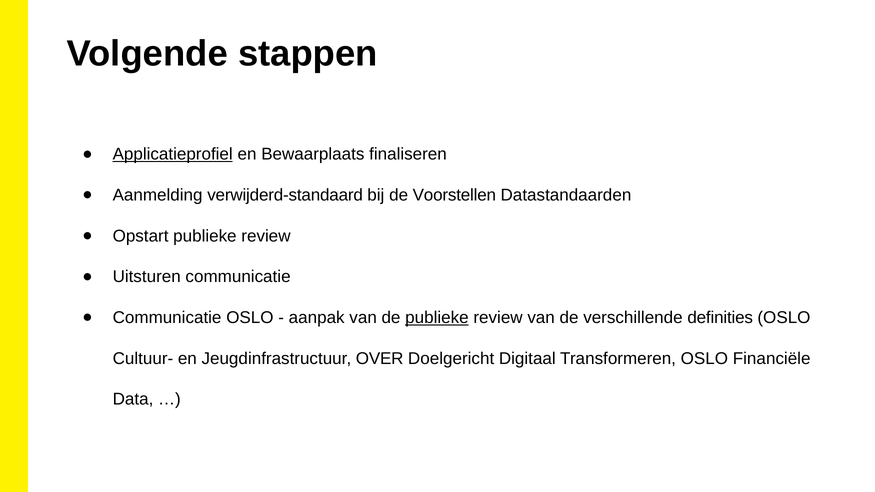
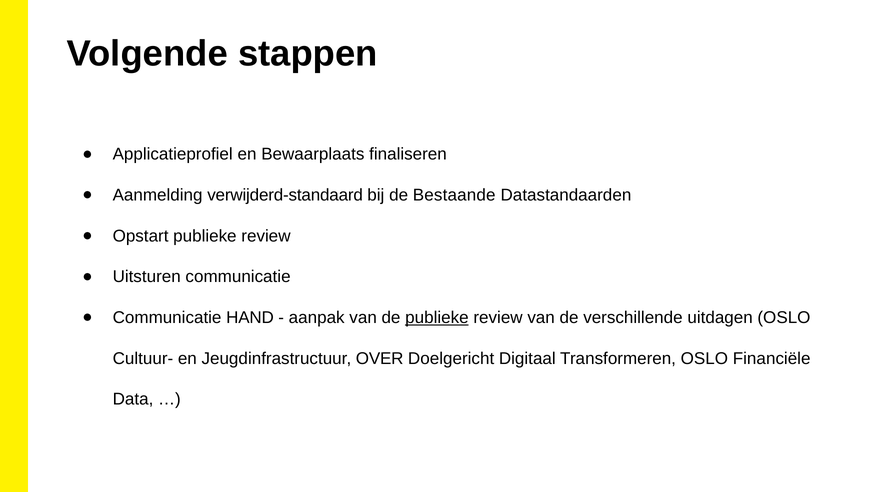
Applicatieprofiel underline: present -> none (173, 154)
Voorstellen: Voorstellen -> Bestaande (454, 195)
Communicatie OSLO: OSLO -> HAND (250, 318)
definities: definities -> uitdagen (720, 318)
